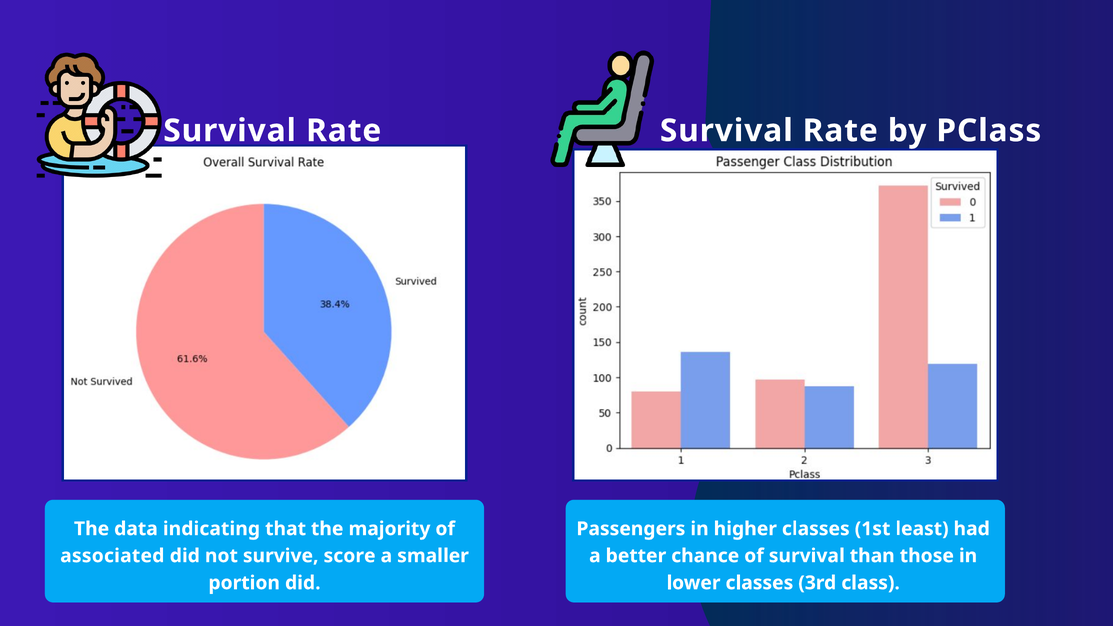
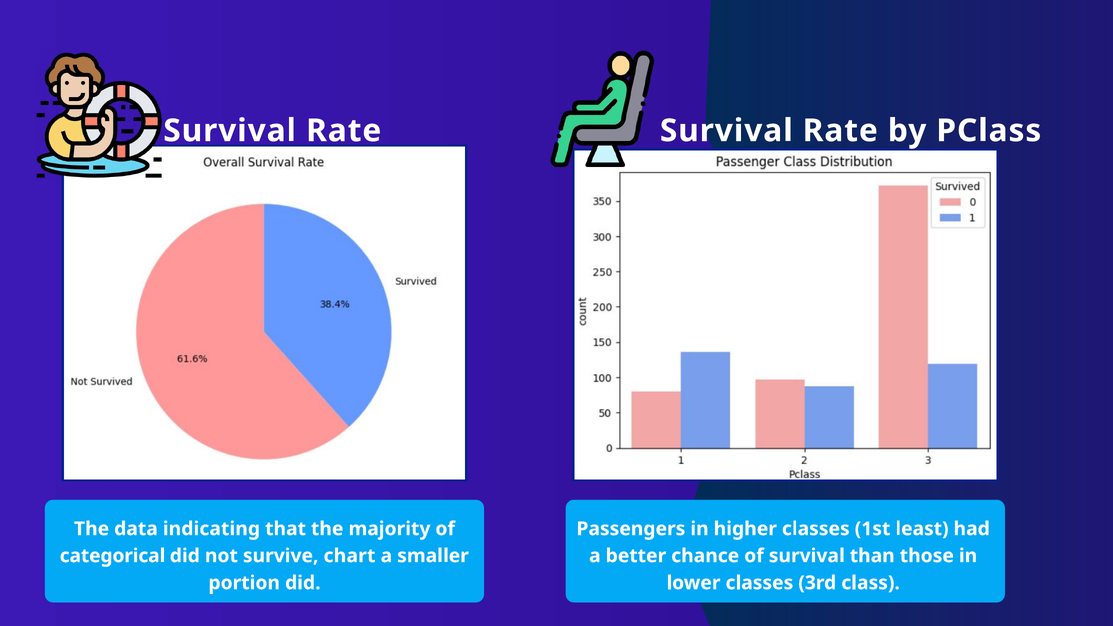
associated: associated -> categorical (112, 556)
score: score -> chart (349, 556)
